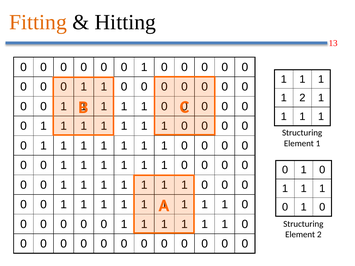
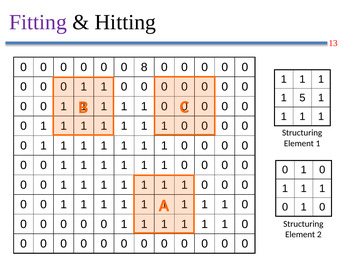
Fitting colour: orange -> purple (38, 22)
1: 1 -> 8 (144, 67)
1 2: 2 -> 5 (302, 98)
